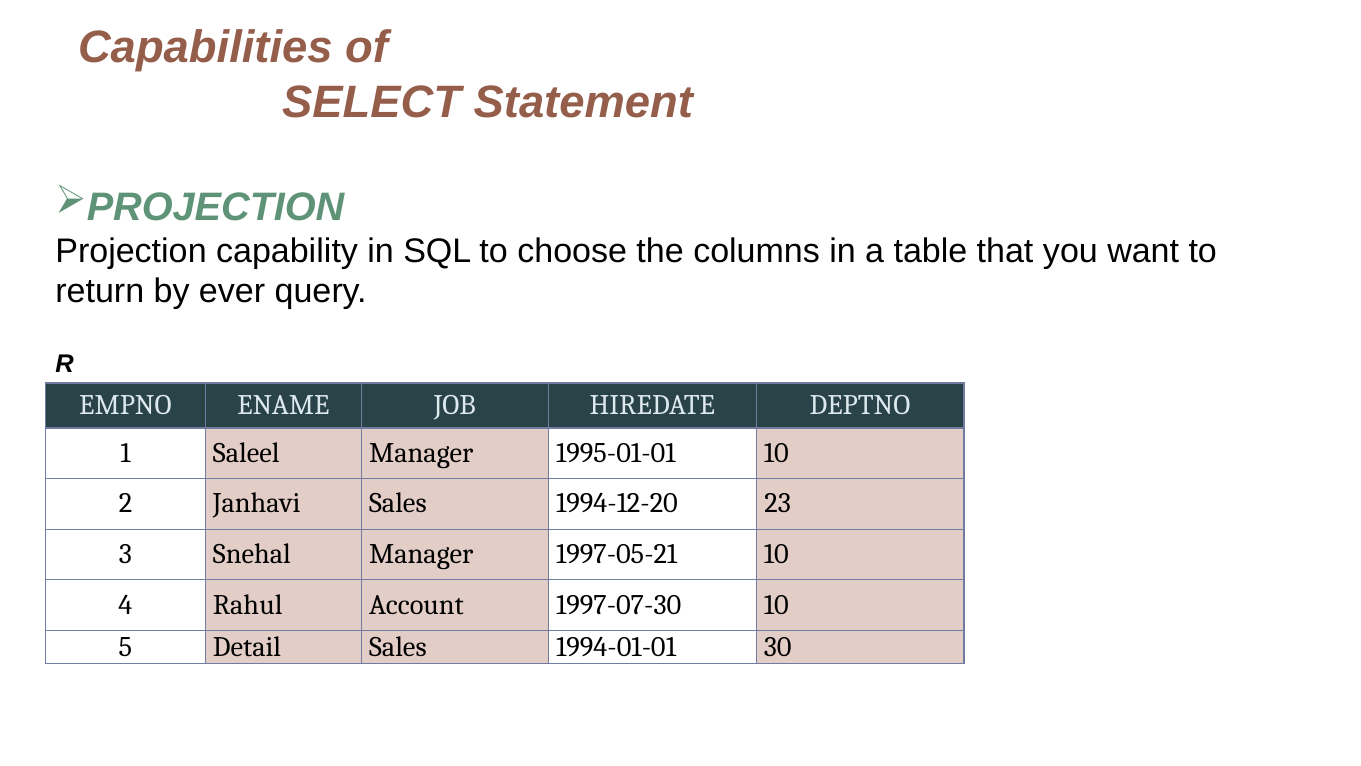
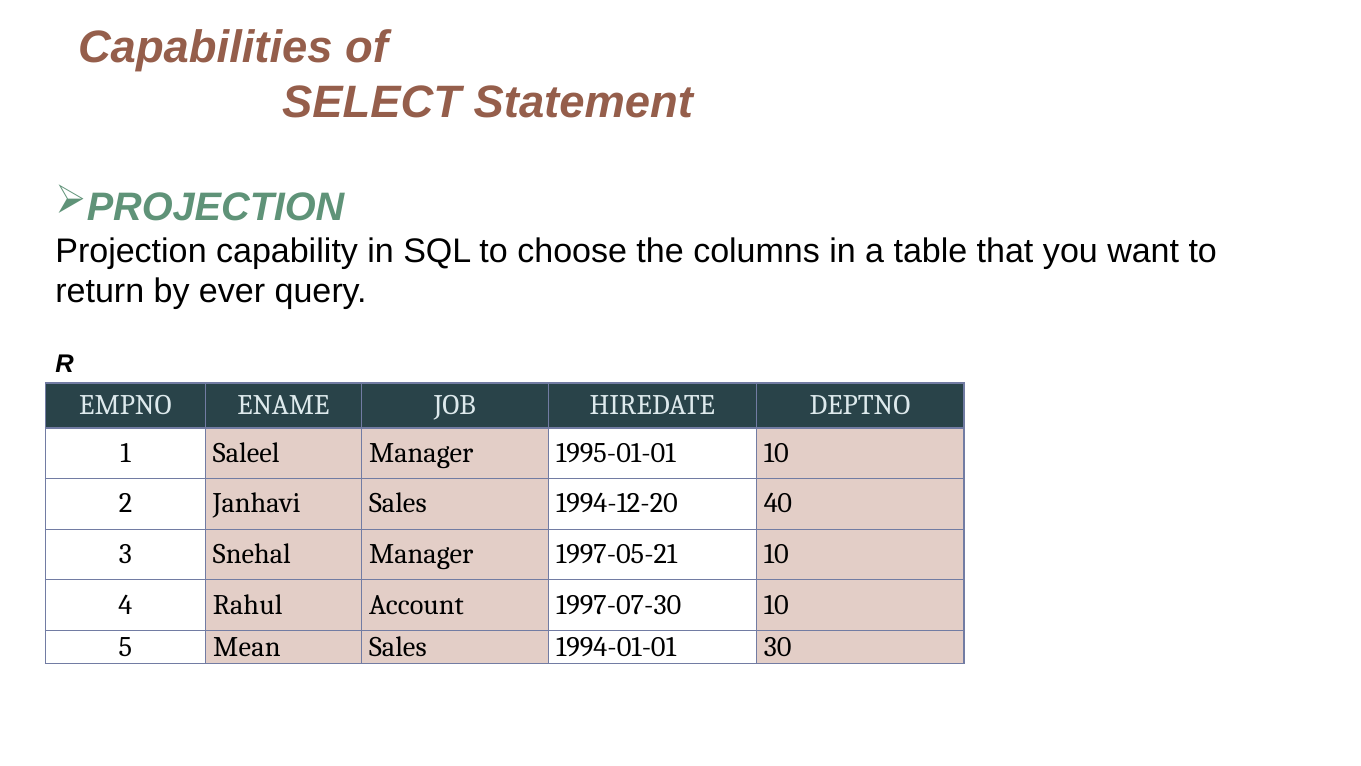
23: 23 -> 40 (778, 503)
Detail: Detail -> Mean (247, 646)
